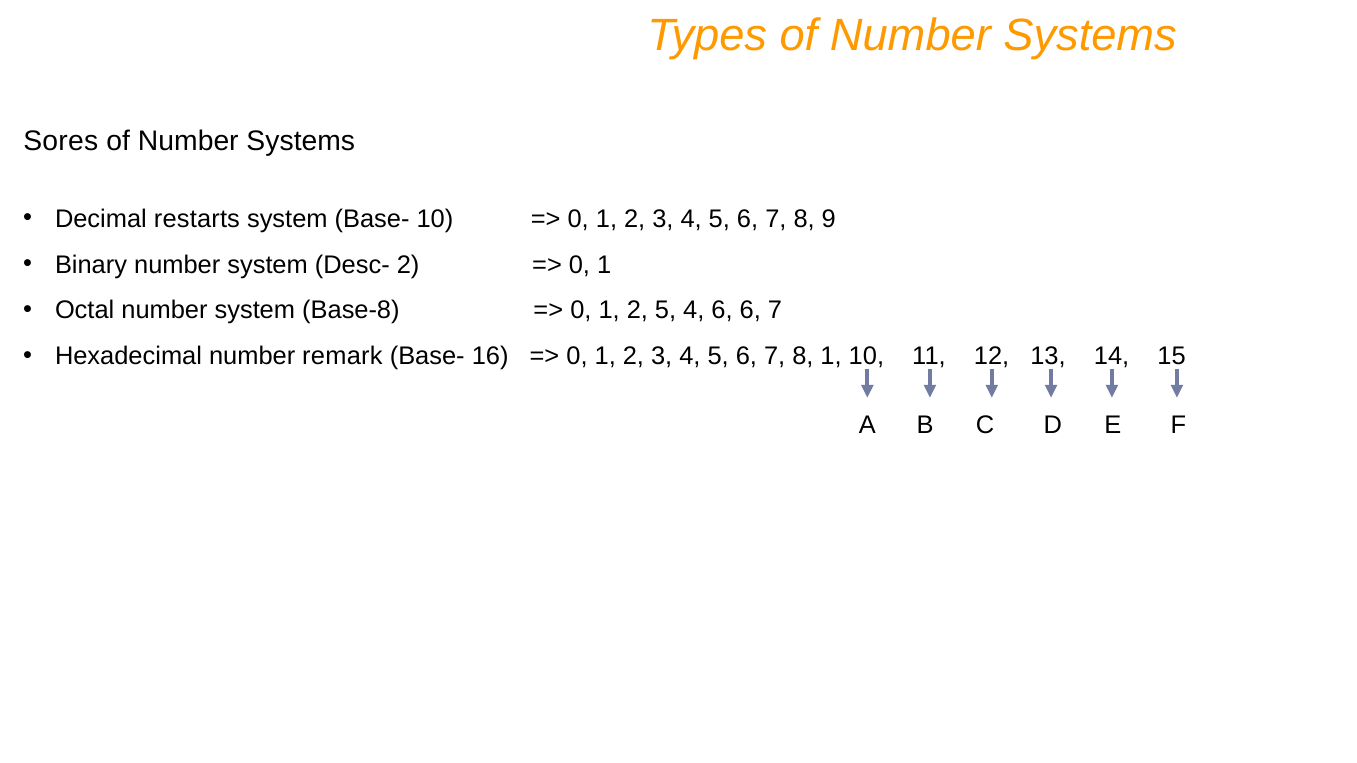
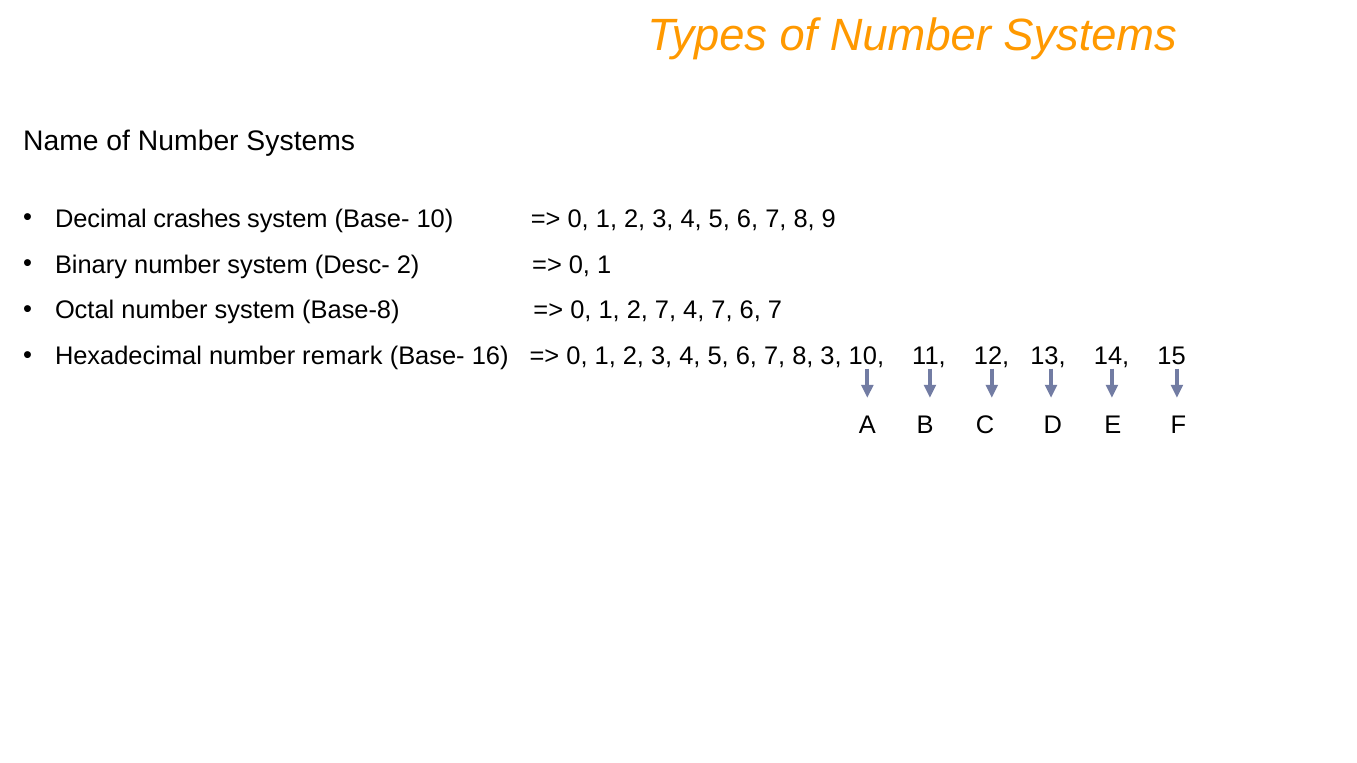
Sores: Sores -> Name (61, 141)
restarts: restarts -> crashes (197, 219)
2 5: 5 -> 7 (666, 311)
4 6: 6 -> 7 (722, 311)
8 1: 1 -> 3 (831, 356)
